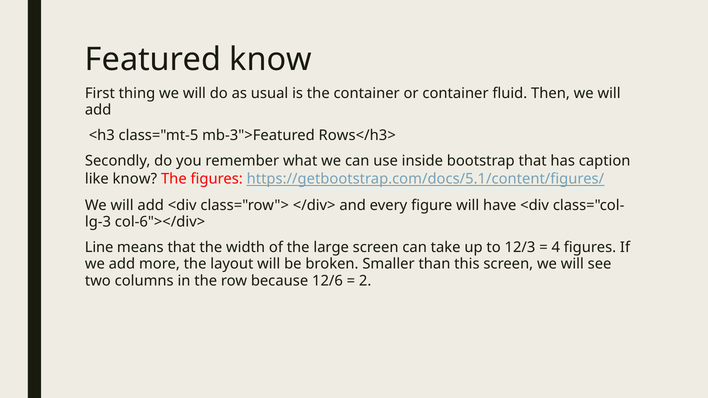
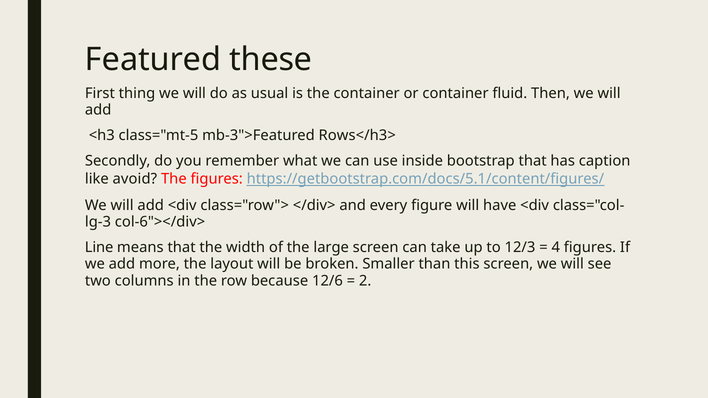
Featured know: know -> these (271, 59)
like know: know -> avoid (135, 179)
